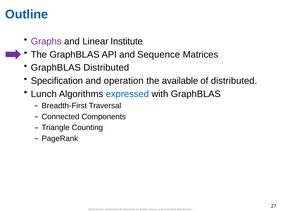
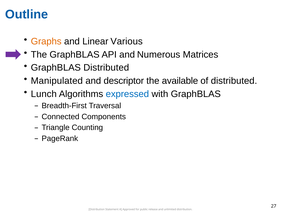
Graphs colour: purple -> orange (46, 41)
Institute: Institute -> Various (127, 41)
Sequence: Sequence -> Numerous (159, 54)
Specification: Specification -> Manipulated (57, 81)
operation: operation -> descriptor (124, 81)
